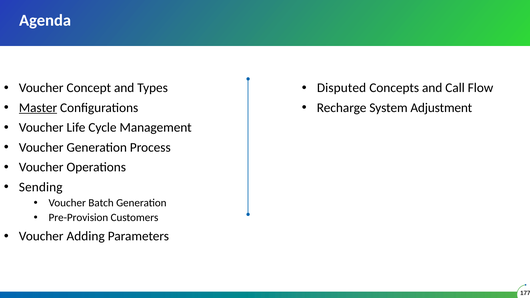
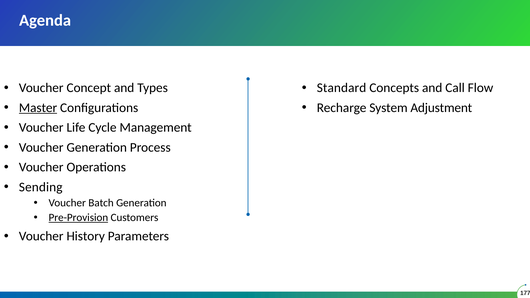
Disputed: Disputed -> Standard (342, 88)
Pre-Provision underline: none -> present (78, 218)
Adding: Adding -> History (86, 236)
